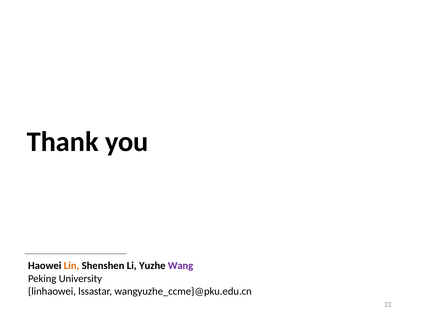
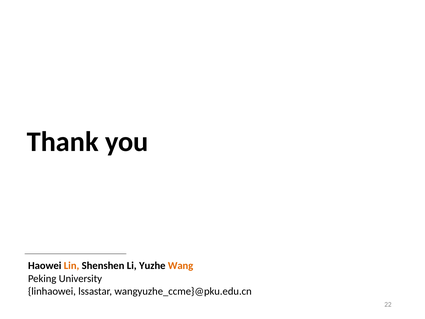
Wang colour: purple -> orange (181, 266)
